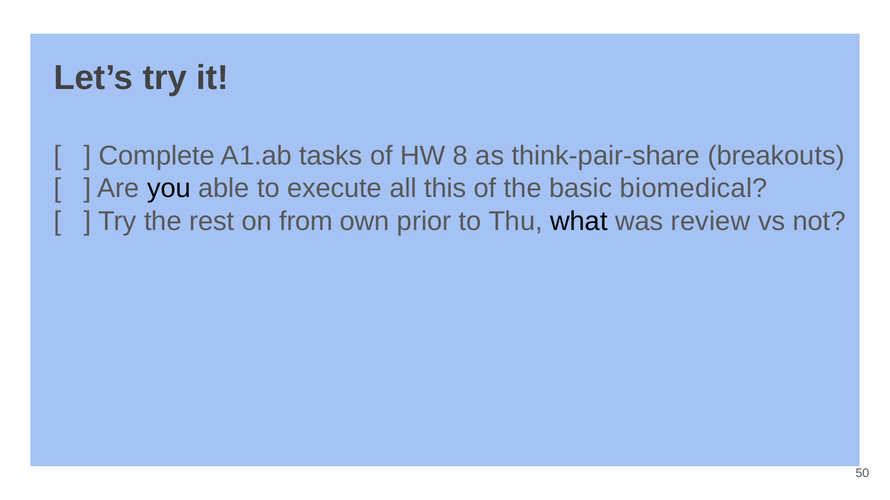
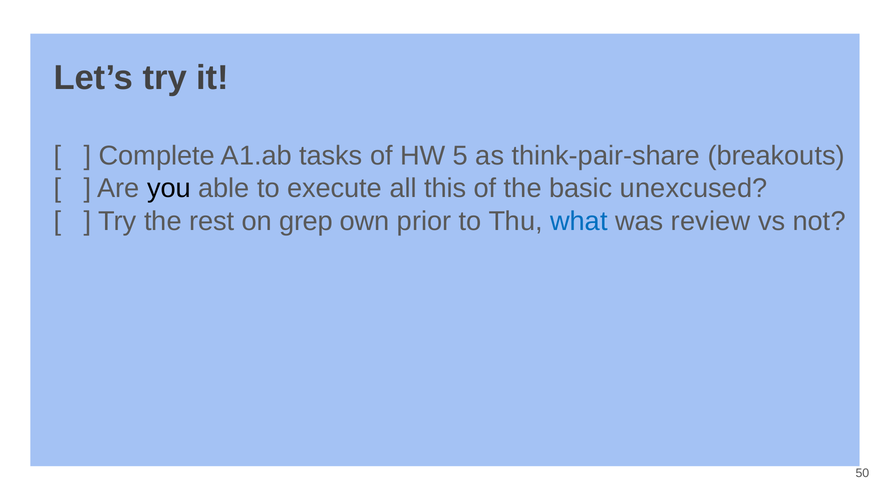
8: 8 -> 5 (461, 156)
biomedical: biomedical -> unexcused (694, 189)
from: from -> grep (306, 221)
what colour: black -> blue (579, 221)
